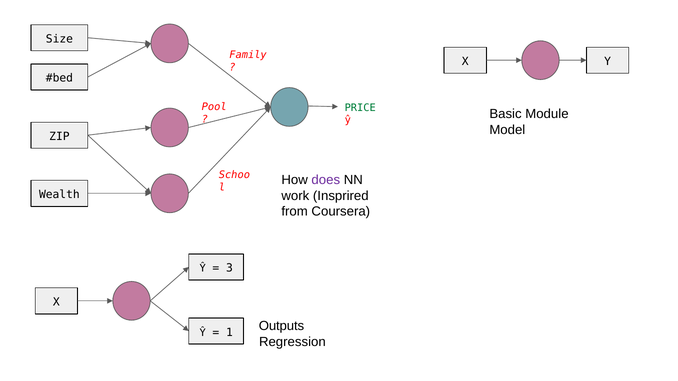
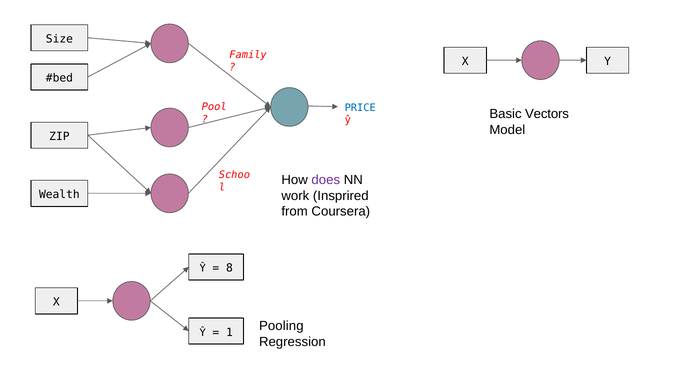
PRICE colour: green -> blue (360, 108)
Module: Module -> Vectors (547, 114)
3: 3 -> 8 (229, 269)
Outputs: Outputs -> Pooling (281, 326)
